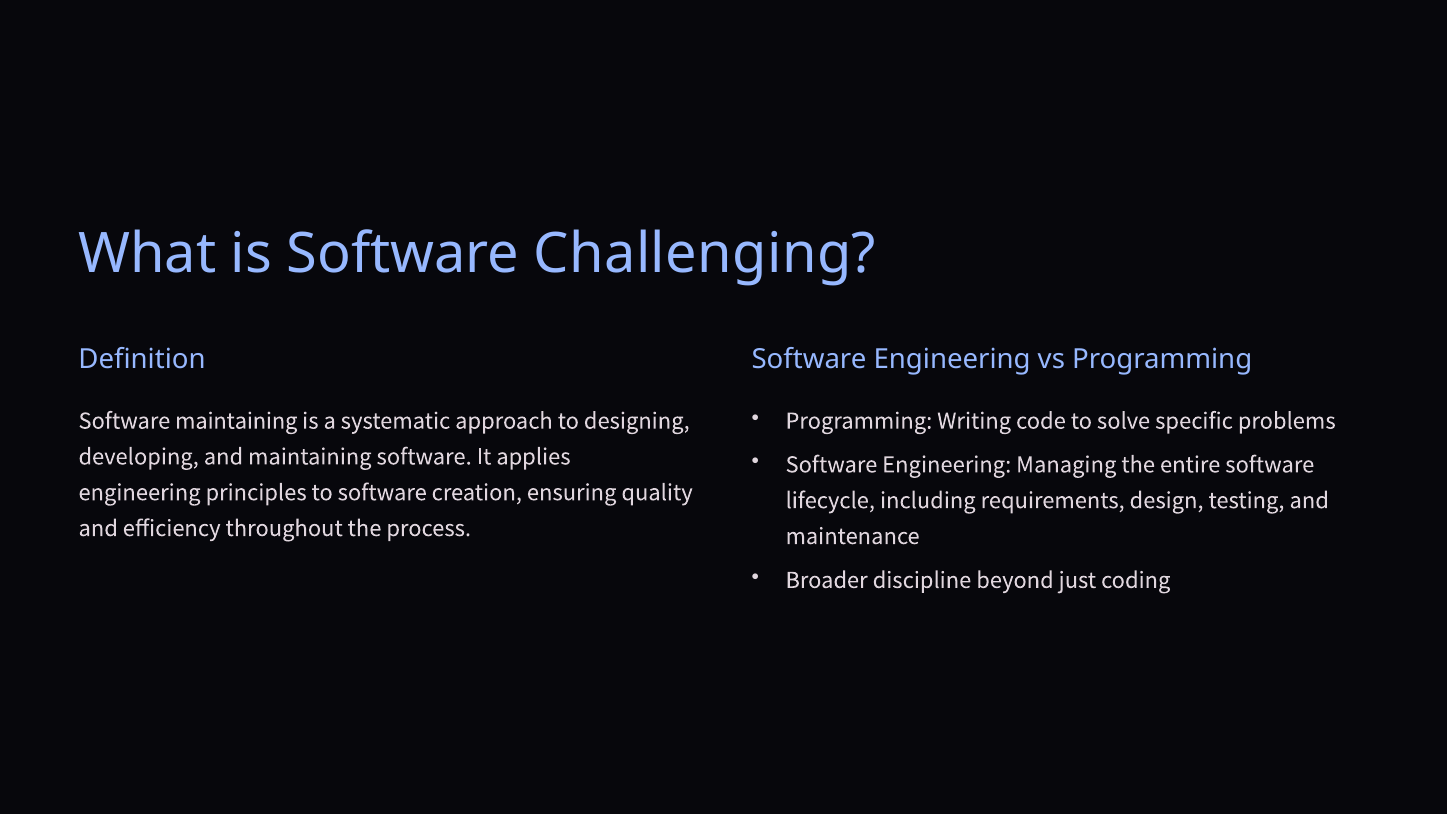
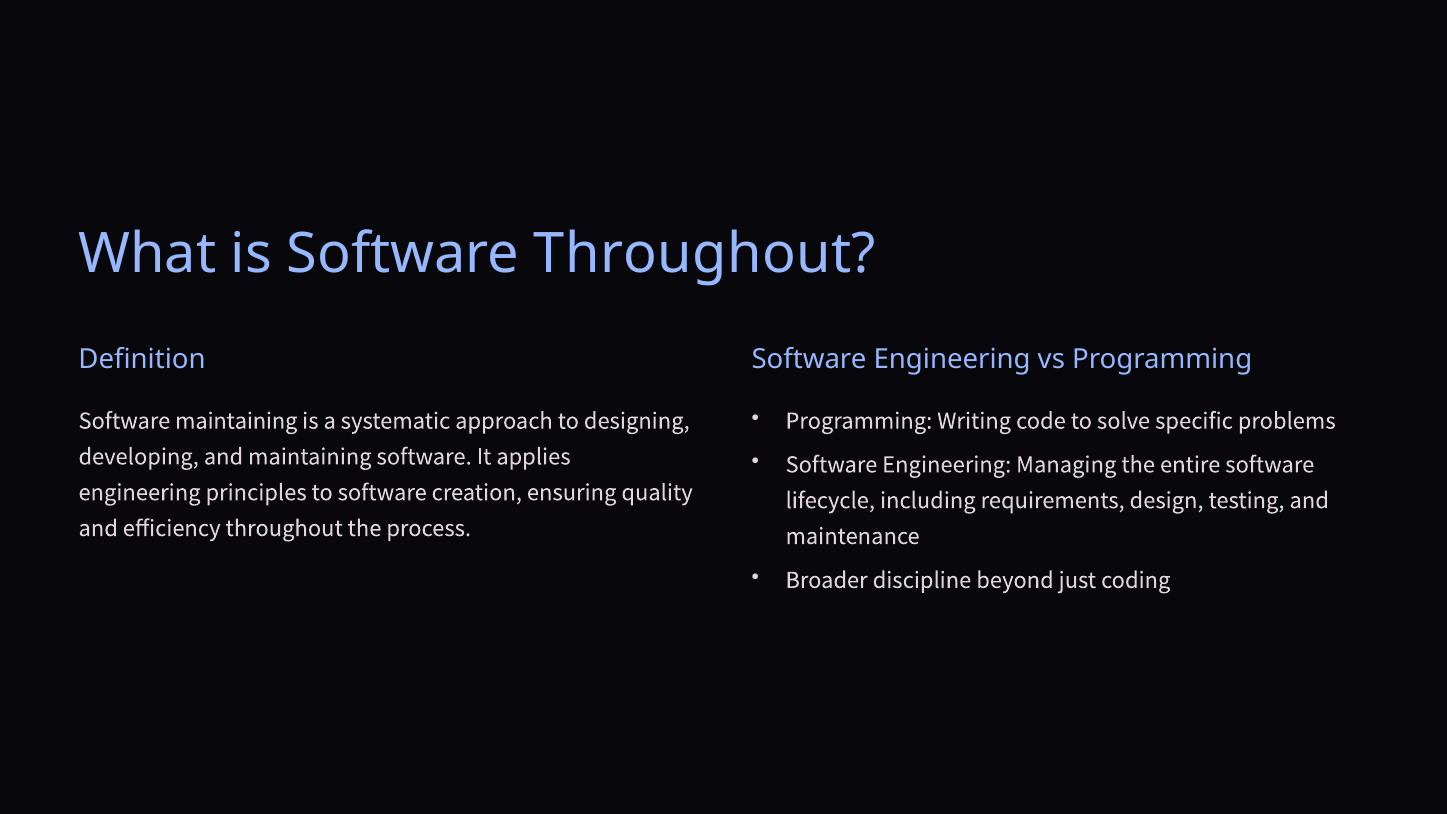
Software Challenging: Challenging -> Throughout (705, 254)
